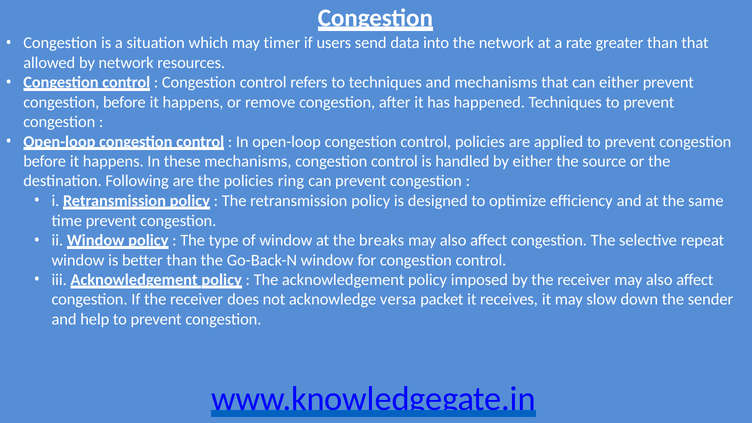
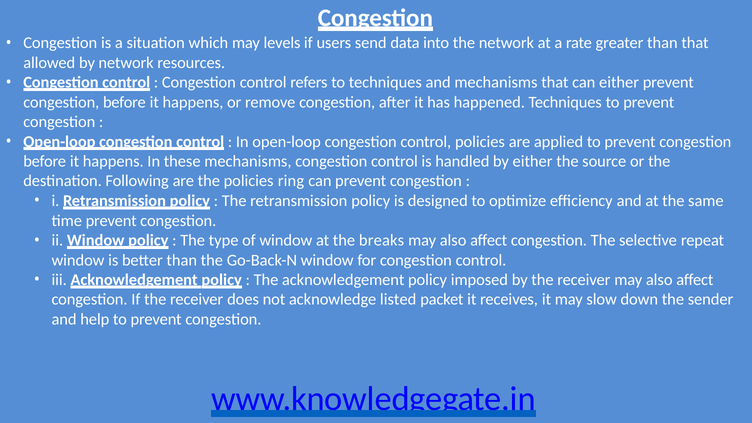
timer: timer -> levels (282, 43)
versa: versa -> listed (398, 300)
